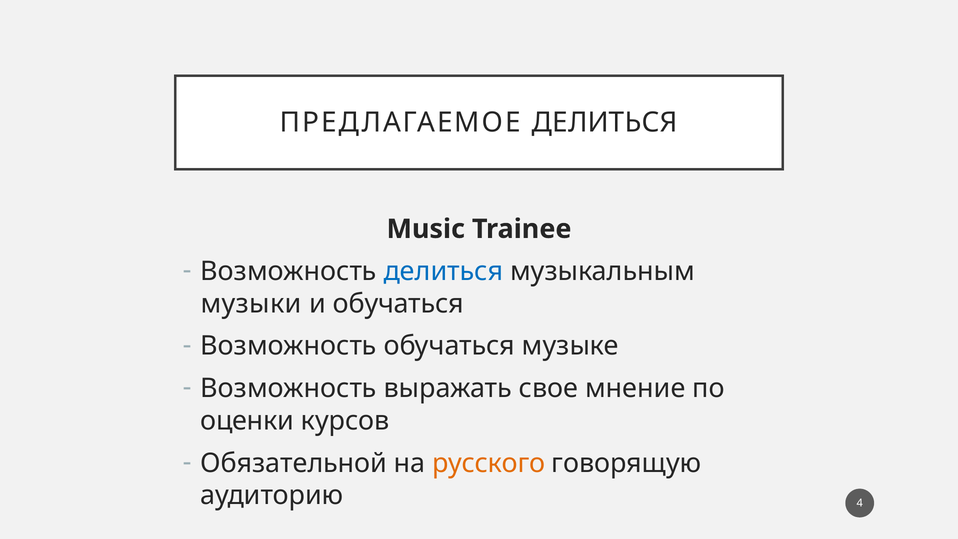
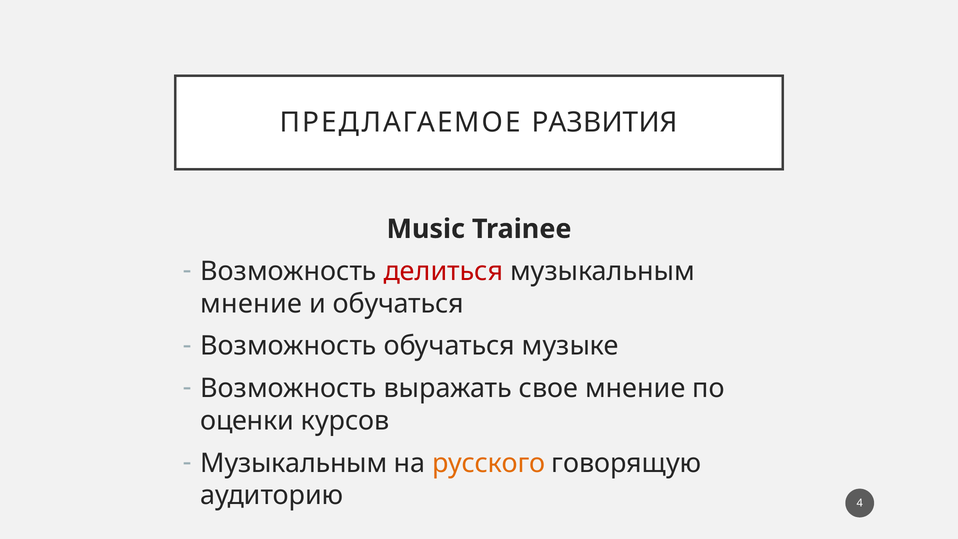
ПРЕДЛАГАЕМОЕ ДЕЛИТЬСЯ: ДЕЛИТЬСЯ -> РАЗВИТИЯ (605, 122)
делиться colour: blue -> red (443, 271)
музыки: музыки -> мнение (251, 304)
Обязательной: Обязательной -> Музыкальным (294, 463)
